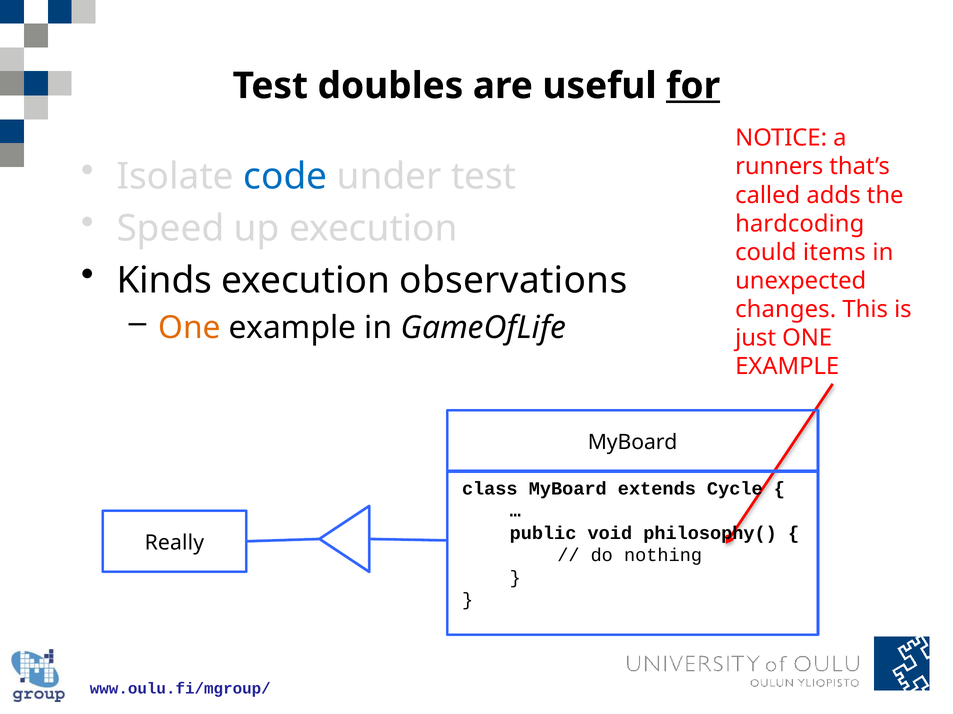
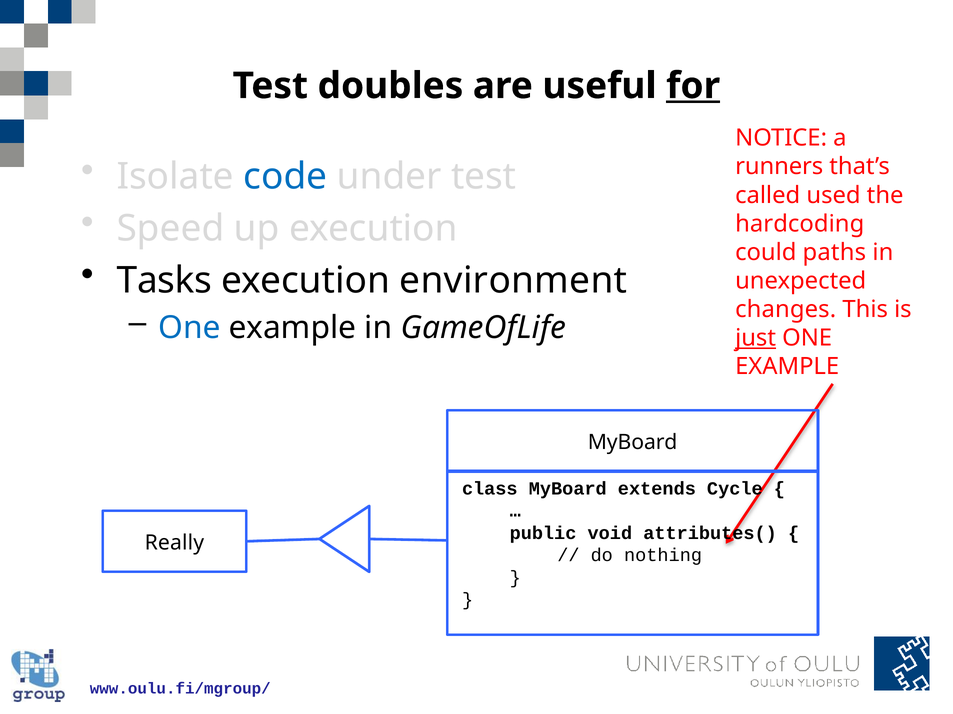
adds: adds -> used (834, 195)
items: items -> paths (834, 253)
Kinds: Kinds -> Tasks (164, 281)
observations: observations -> environment (513, 281)
One colour: orange -> blue (190, 328)
just underline: none -> present (756, 338)
philosophy(: philosophy( -> attributes( (710, 534)
